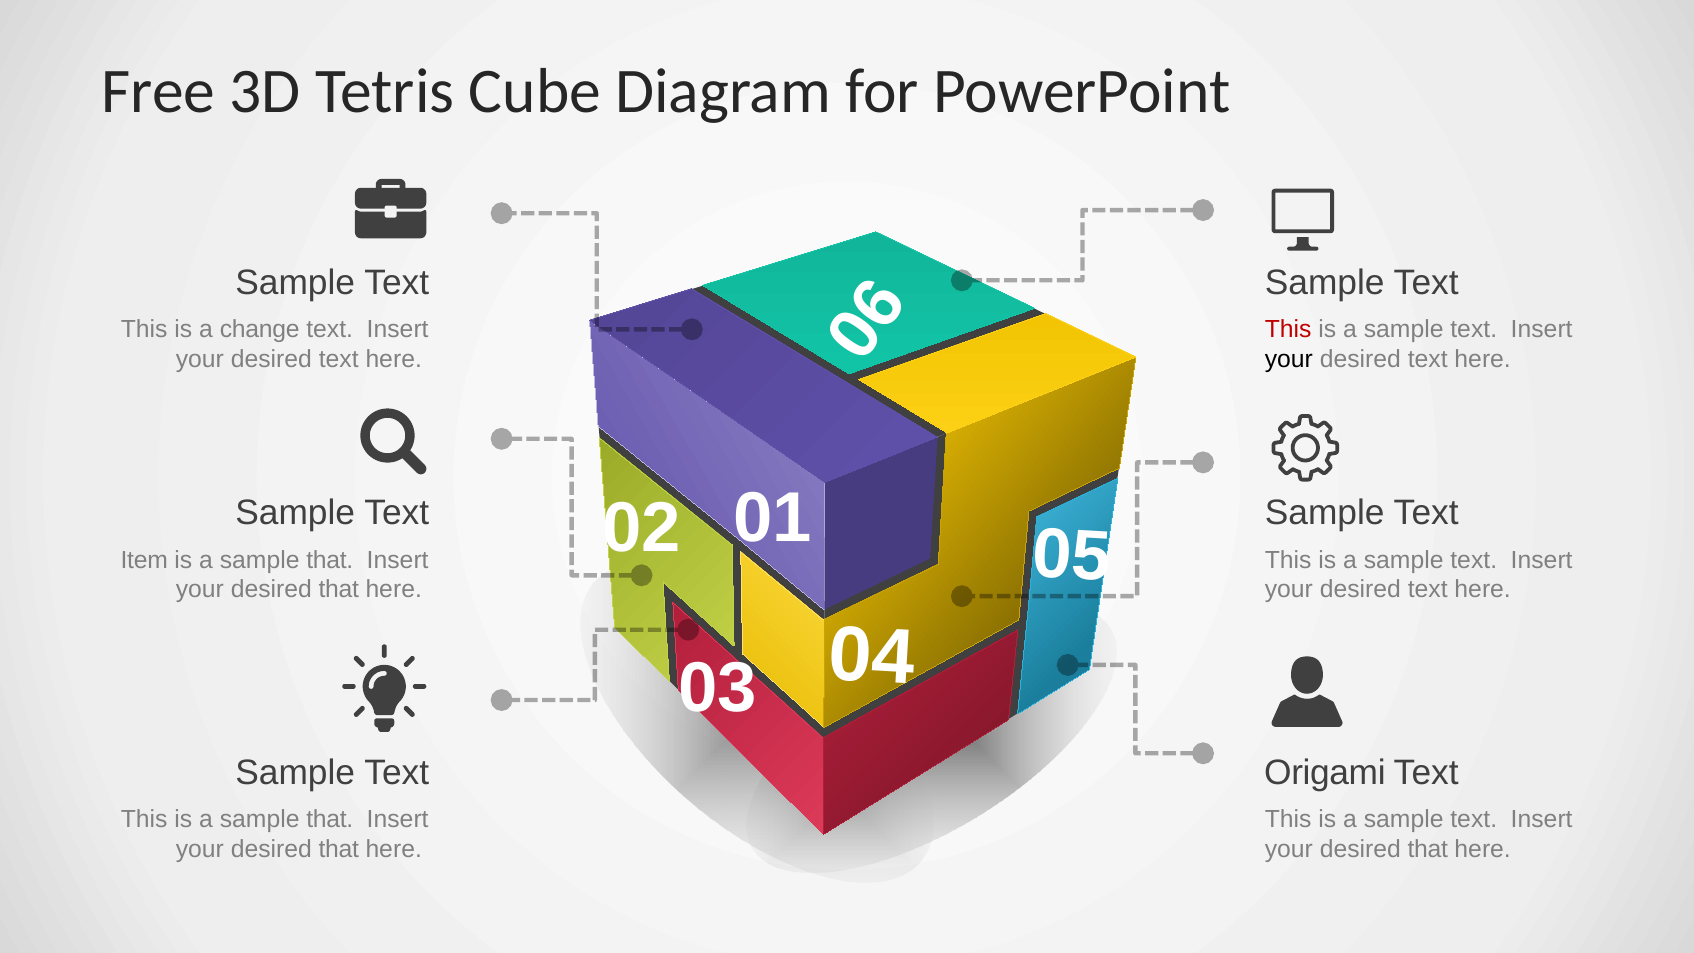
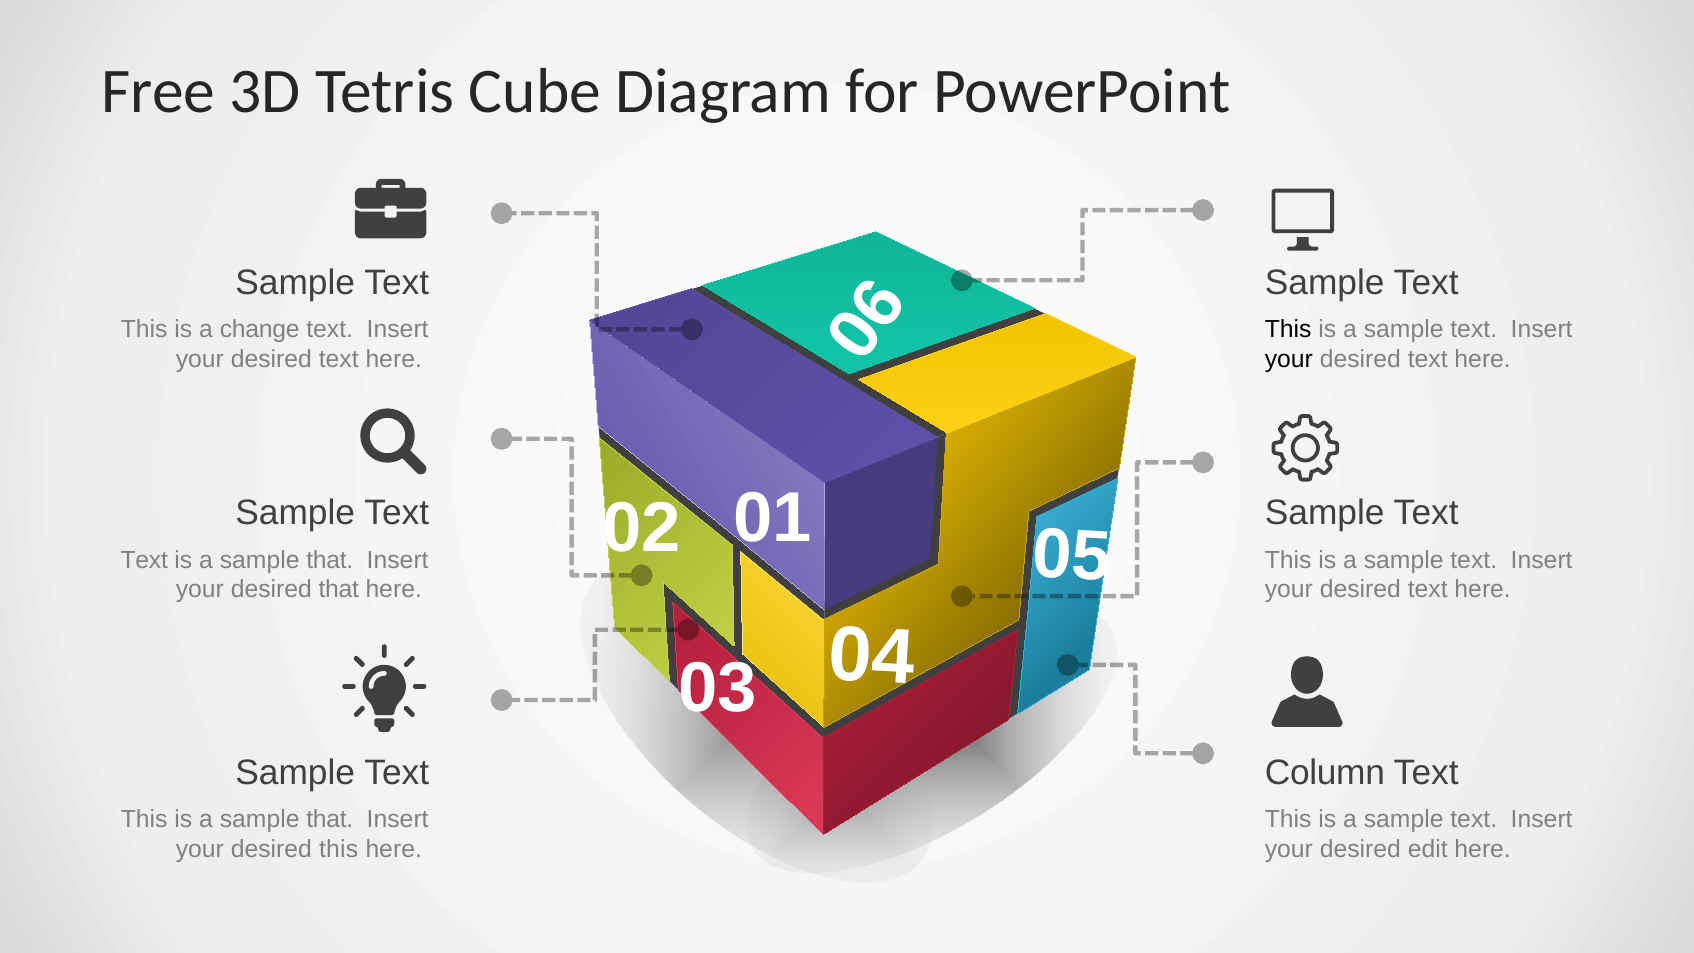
This colour: red -> black (1288, 330)
Item: Item -> Text (144, 560)
Origami: Origami -> Column (1325, 773)
that: that -> this (339, 849)
that: that -> edit (1428, 849)
